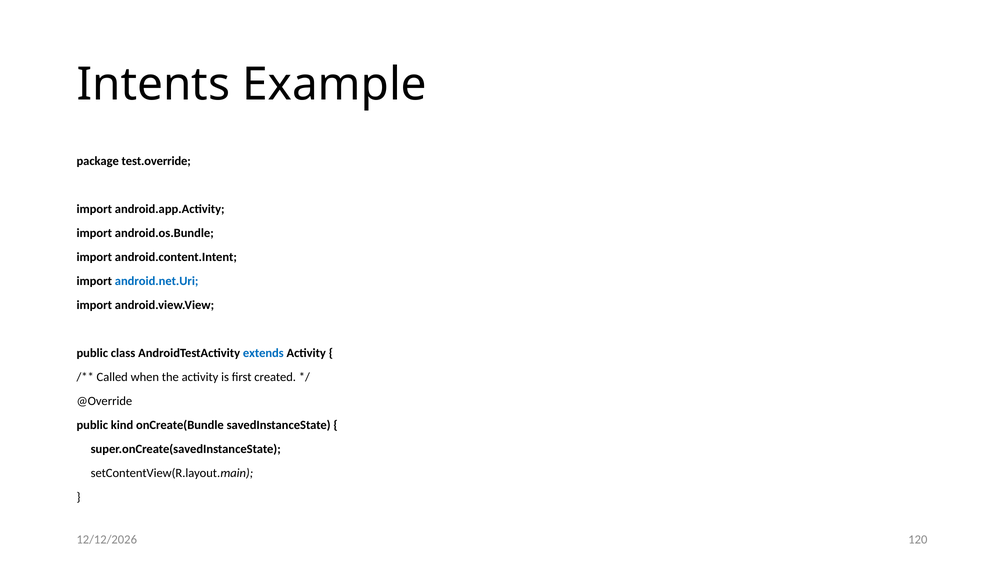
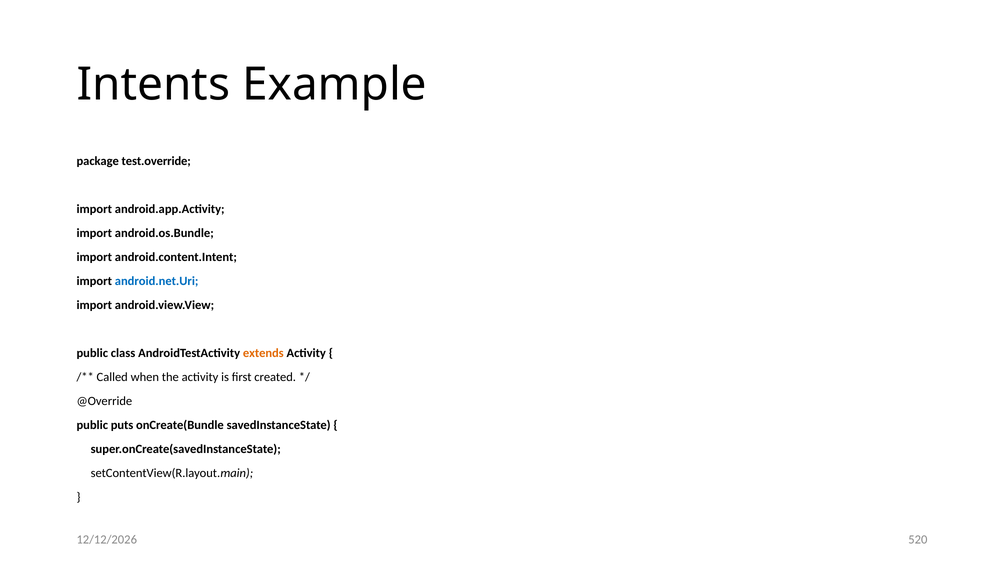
extends colour: blue -> orange (263, 353)
kind: kind -> puts (122, 425)
120: 120 -> 520 (918, 539)
